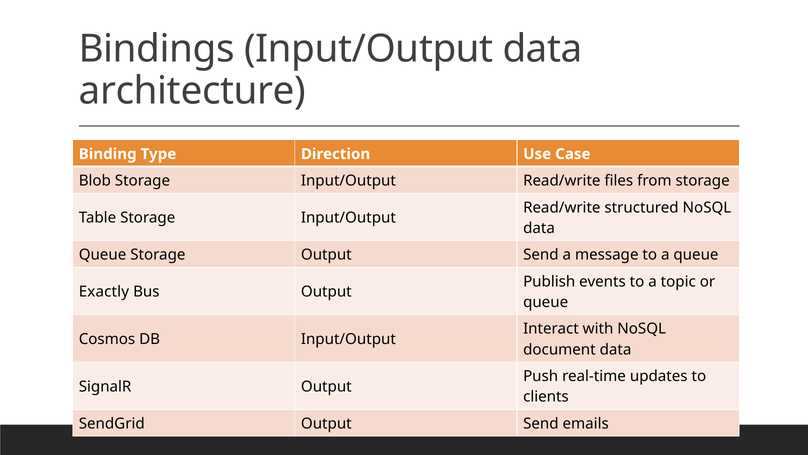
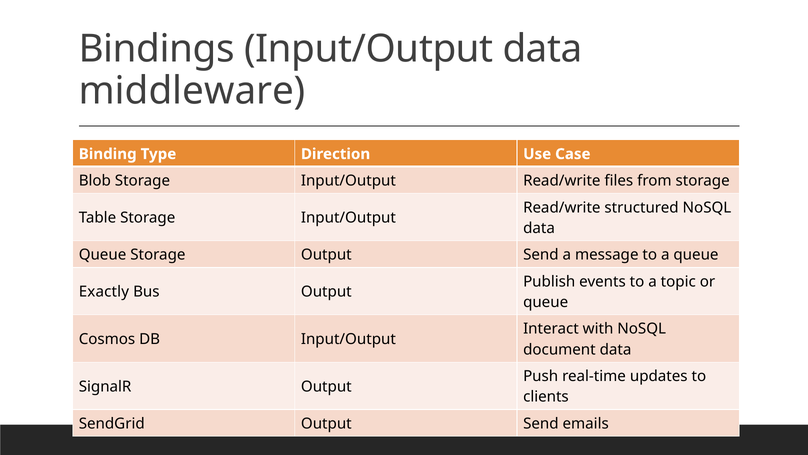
architecture: architecture -> middleware (192, 91)
